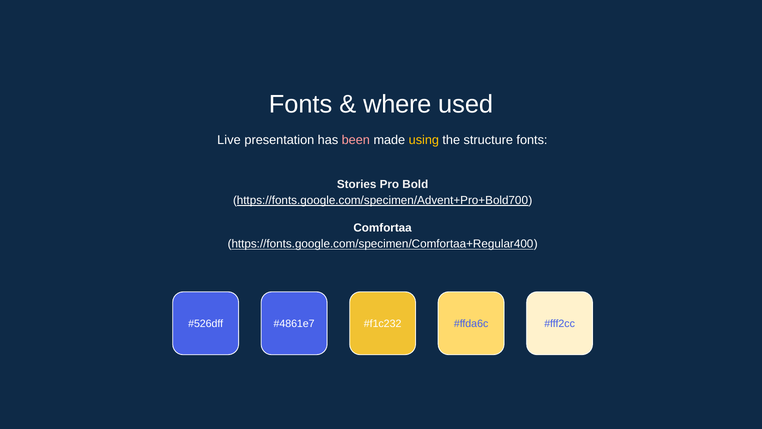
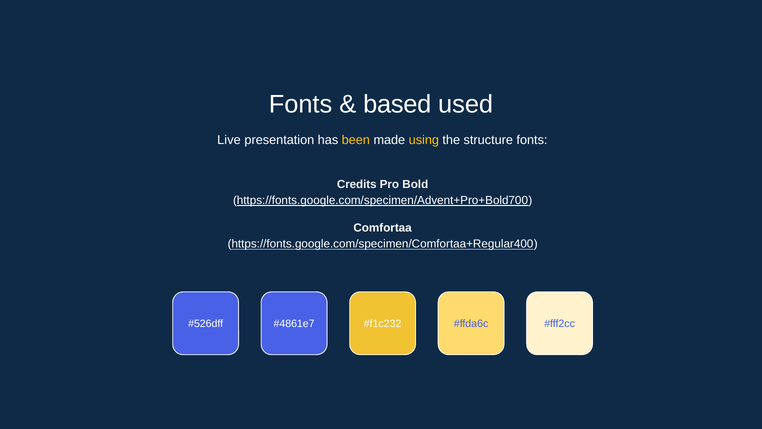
where: where -> based (397, 104)
been colour: pink -> yellow (356, 140)
Stories: Stories -> Credits (357, 184)
